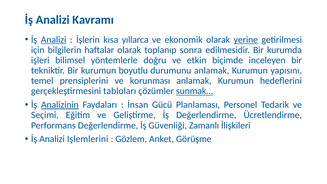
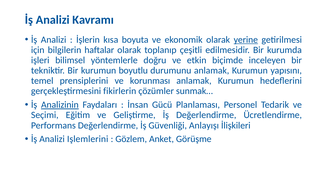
Analizi underline: present -> none (54, 40)
yıllarca: yıllarca -> boyuta (135, 40)
sonra: sonra -> çeşitli (191, 50)
tabloları: tabloları -> fikirlerin (120, 91)
sunmak… underline: present -> none (194, 91)
Zamanlı: Zamanlı -> Anlayışı (204, 125)
